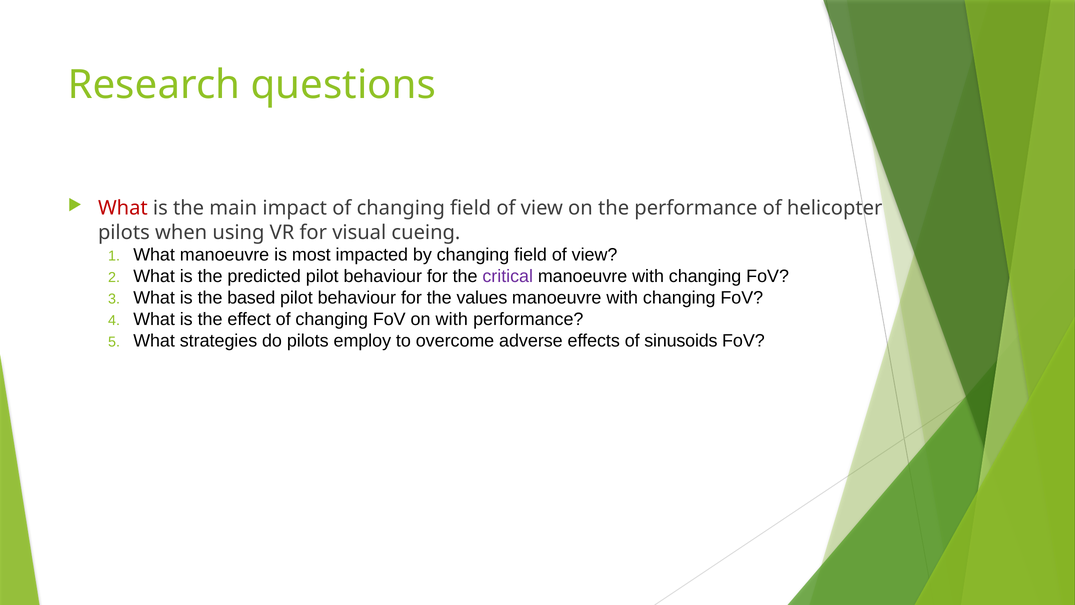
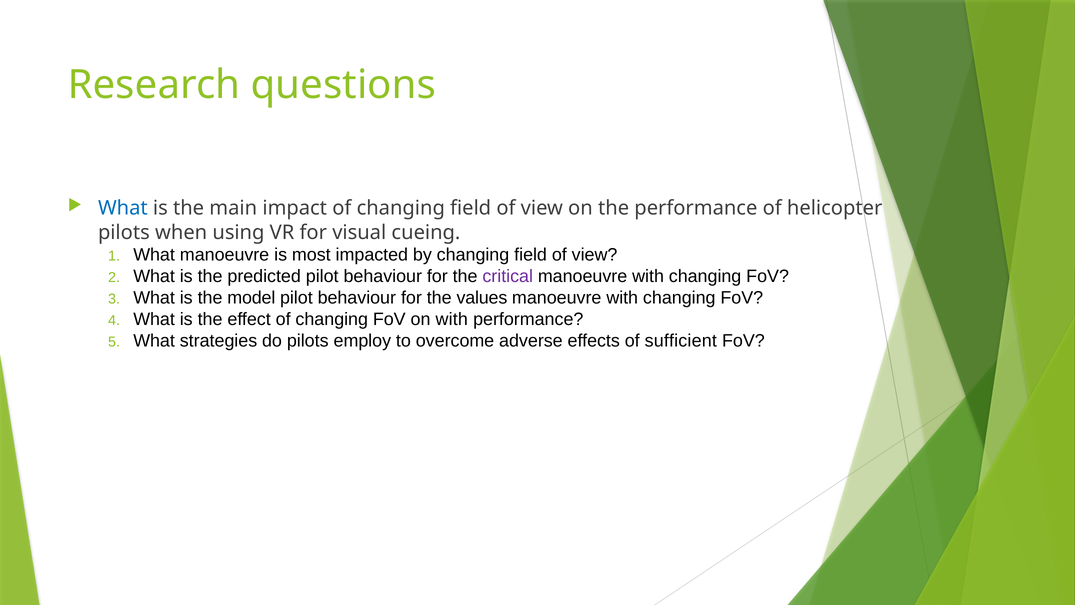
What colour: red -> blue (123, 208)
based: based -> model (251, 298)
sinusoids: sinusoids -> sufficient (681, 341)
